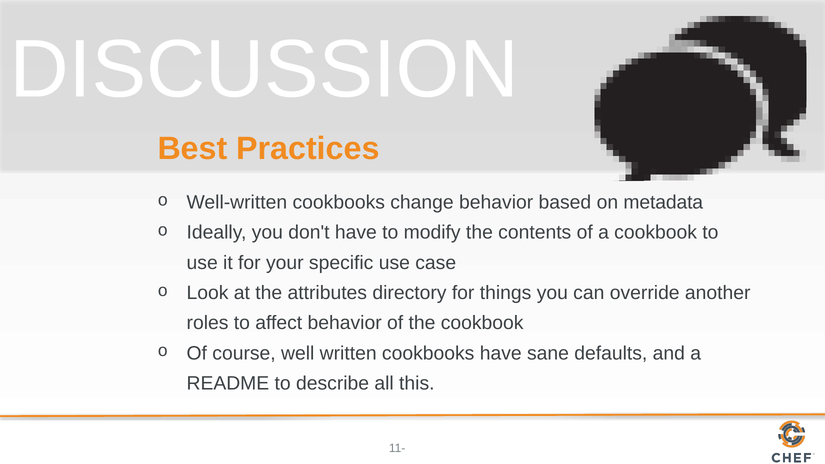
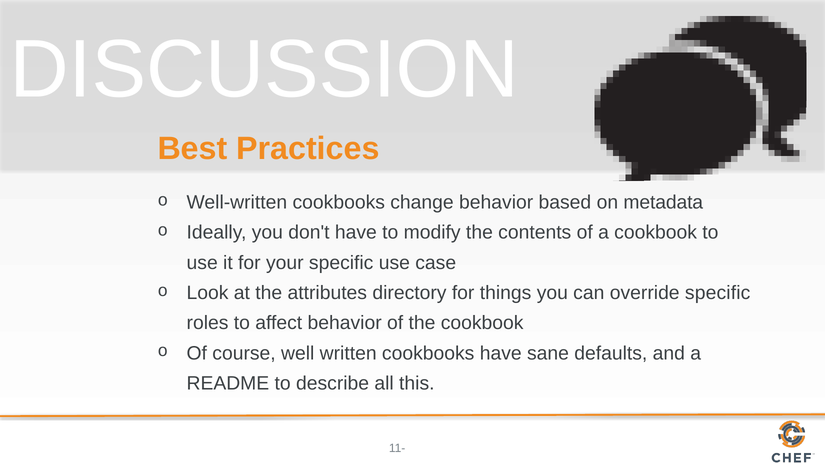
override another: another -> specific (718, 293)
